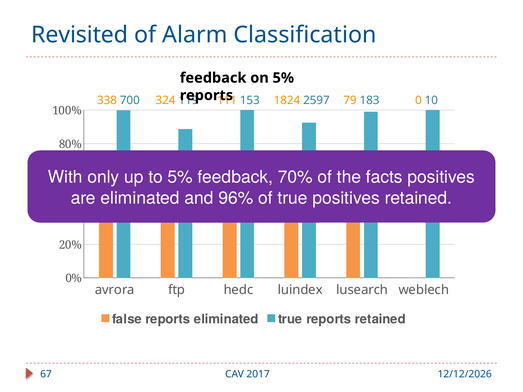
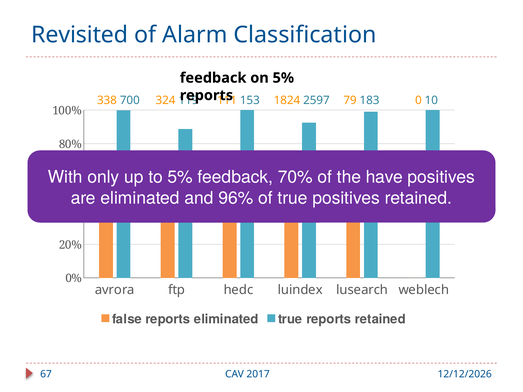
facts: facts -> have (384, 177)
